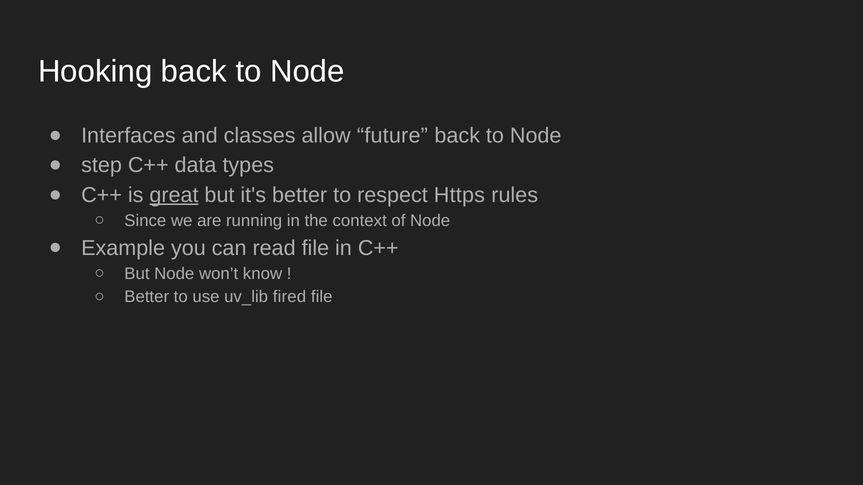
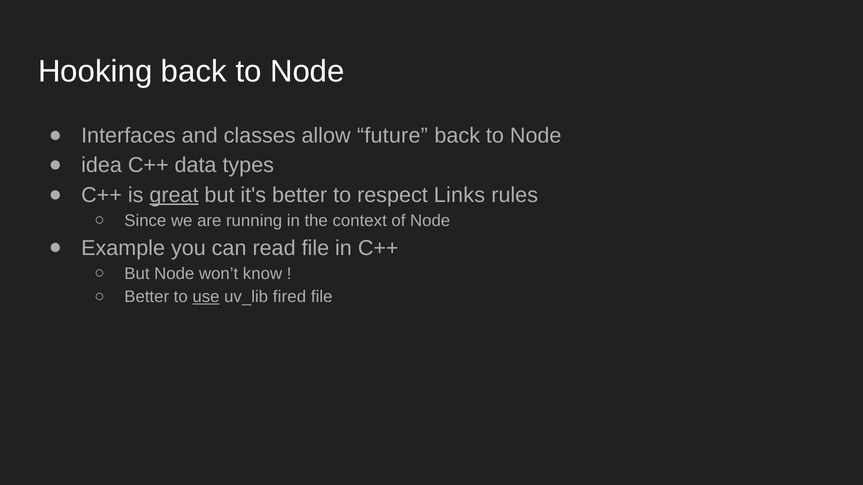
step: step -> idea (102, 165)
Https: Https -> Links (459, 195)
use underline: none -> present (206, 297)
